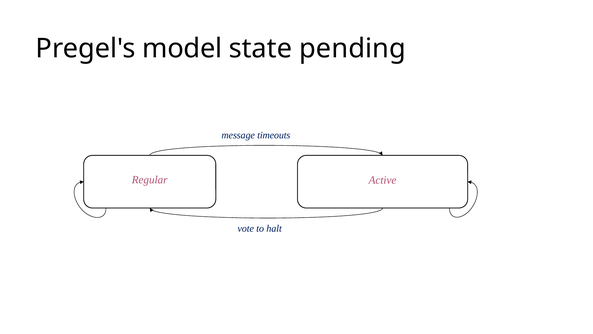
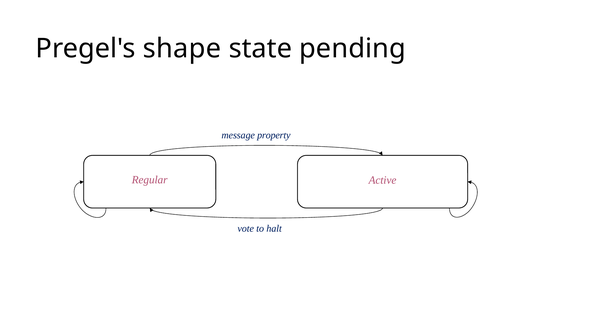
model: model -> shape (182, 49)
timeouts: timeouts -> property (274, 135)
